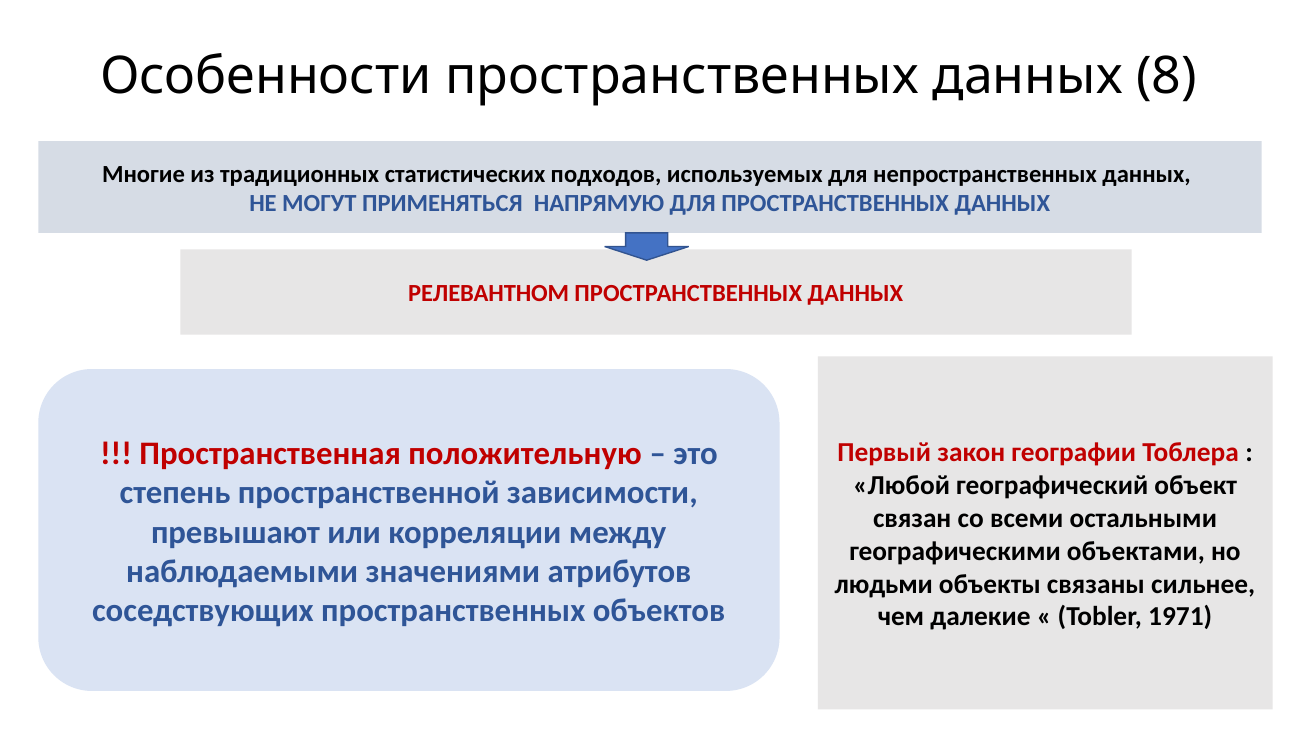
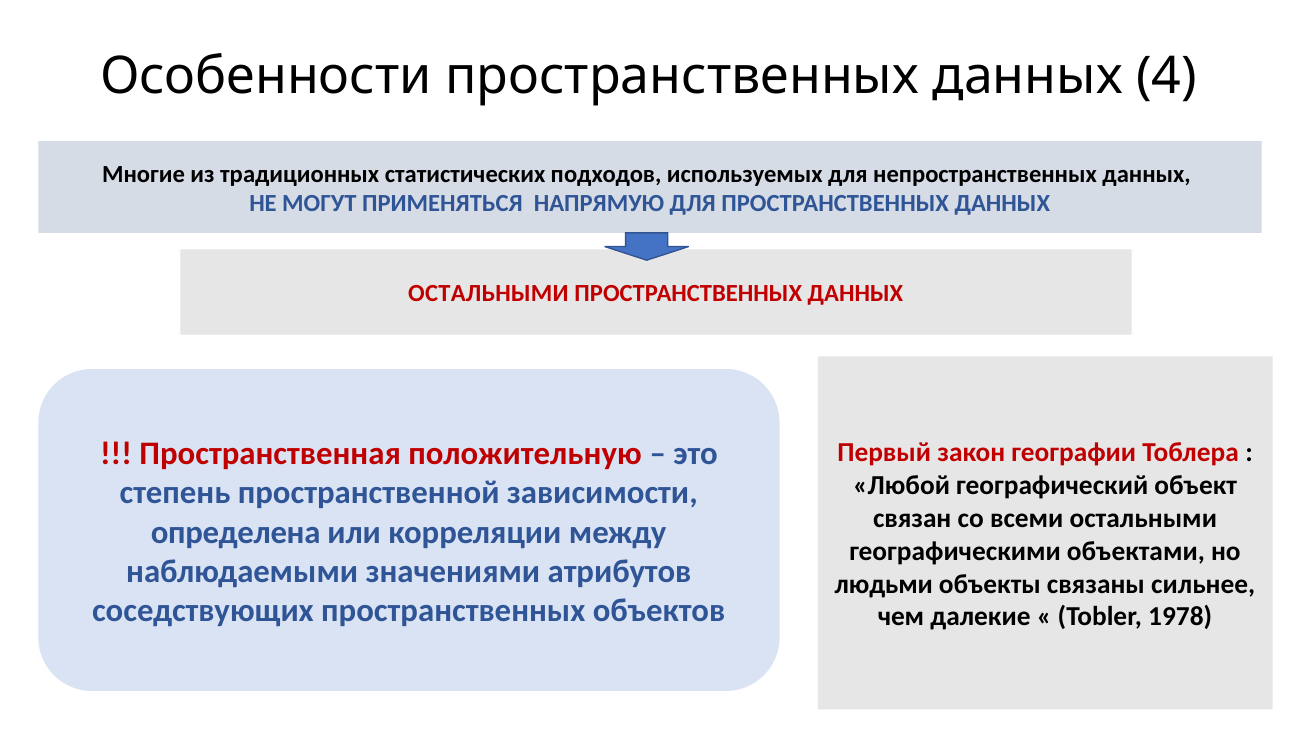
8: 8 -> 4 (1167, 76)
РЕЛЕВАНТНОМ: РЕЛЕВАНТНОМ -> ОСТАЛЬНЫМИ (488, 294)
превышают: превышают -> определена (236, 532)
1971: 1971 -> 1978 (1180, 617)
